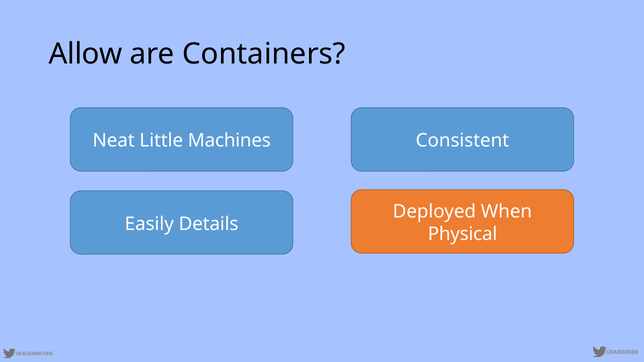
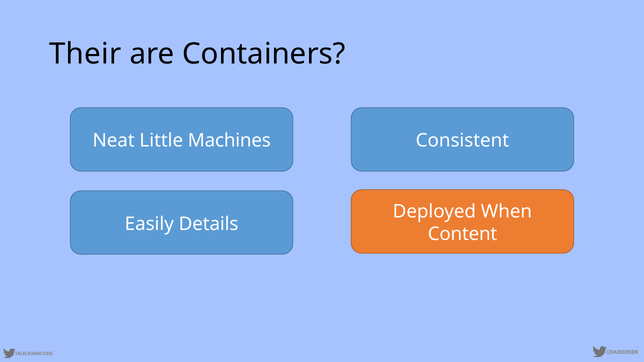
Allow: Allow -> Their (85, 54)
Physical: Physical -> Content (463, 234)
